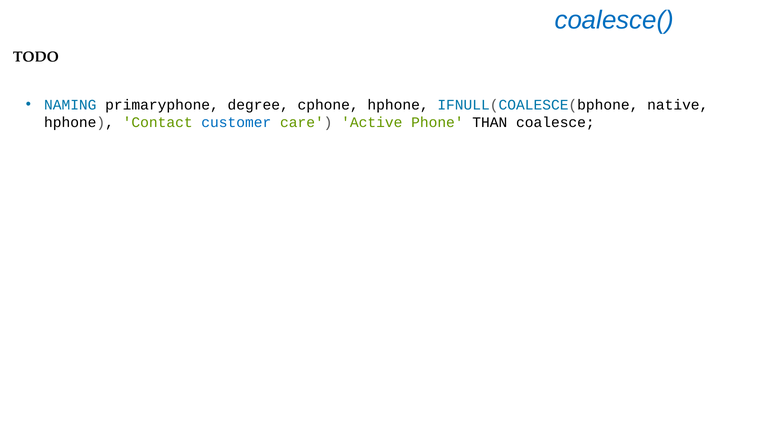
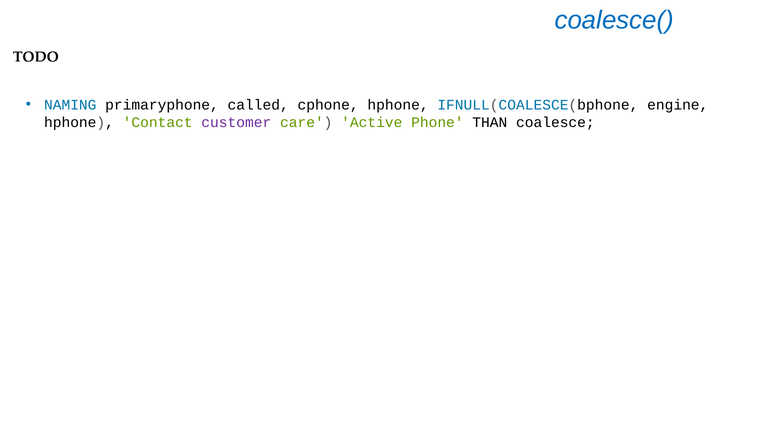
degree: degree -> called (258, 105)
native: native -> engine (678, 105)
customer colour: blue -> purple (236, 122)
